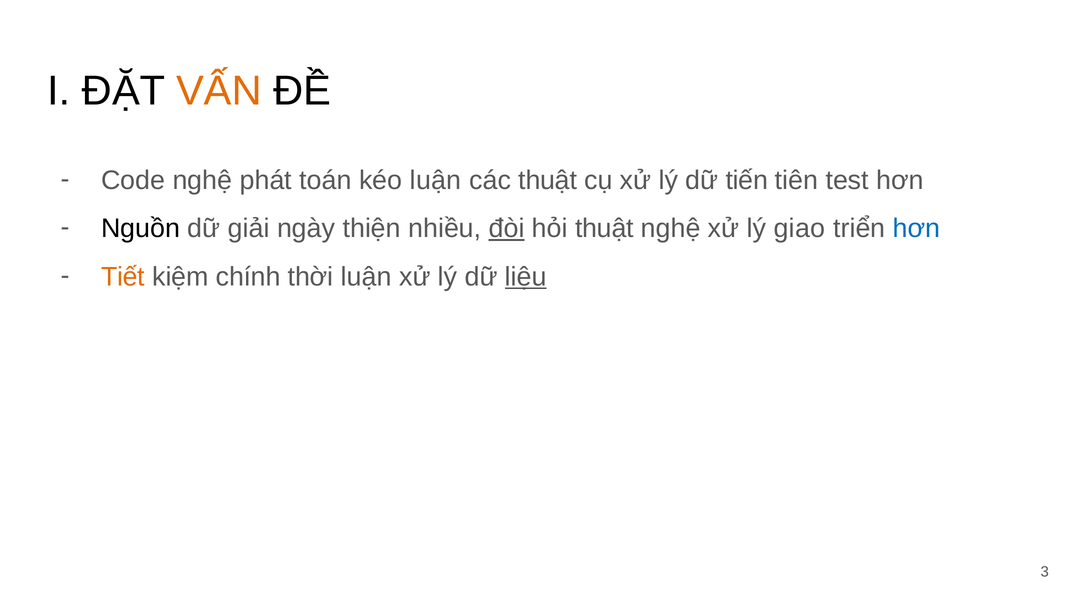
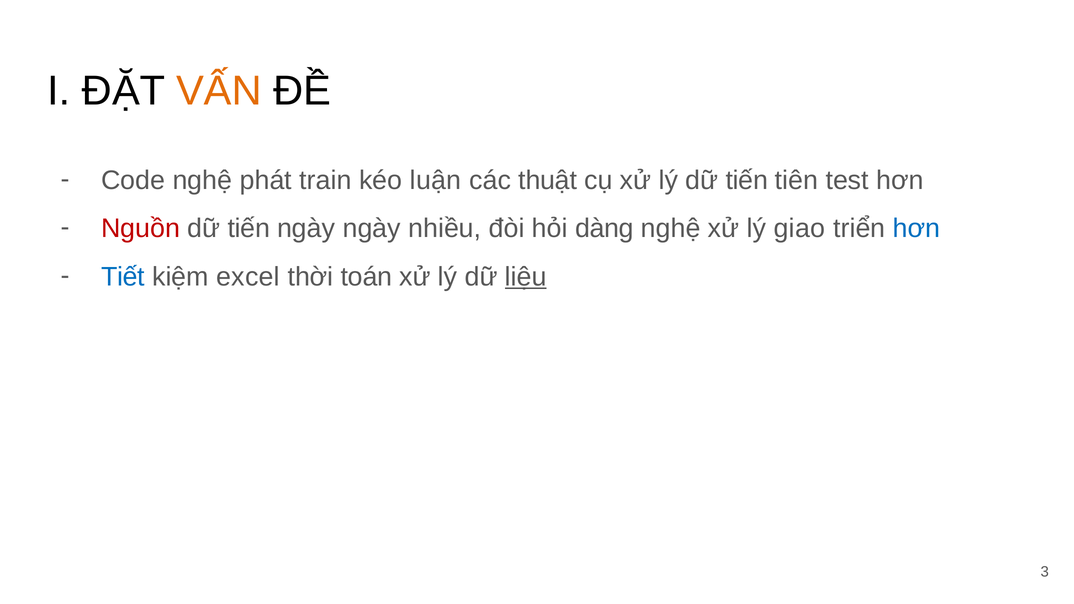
toán: toán -> train (325, 180)
Nguồn colour: black -> red (141, 229)
giải: giải -> tiến (249, 229)
ngày thiện: thiện -> ngày (372, 229)
đòi underline: present -> none (507, 229)
hỏi thuật: thuật -> dàng (604, 229)
Tiết colour: orange -> blue (123, 277)
chính: chính -> excel (248, 277)
thời luận: luận -> toán (366, 277)
